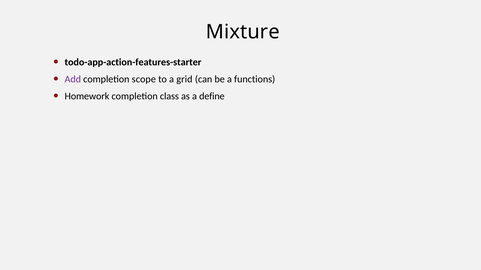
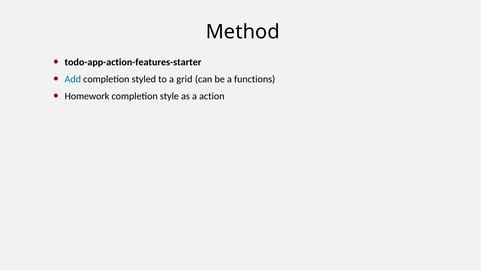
Mixture: Mixture -> Method (243, 32)
Add colour: purple -> blue (73, 79)
scope: scope -> styled (144, 79)
class: class -> style (169, 96)
define: define -> action (212, 96)
